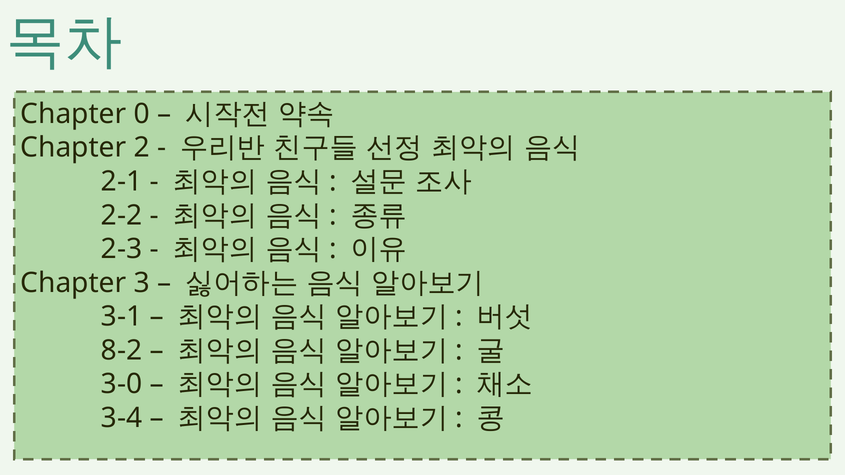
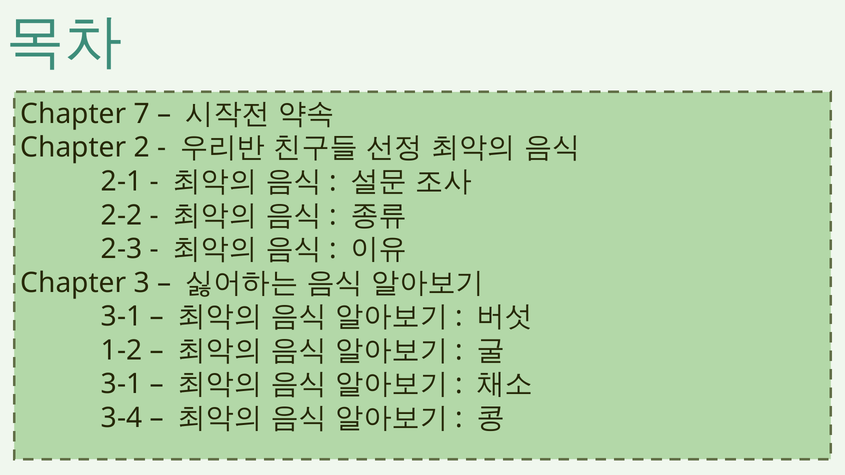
0: 0 -> 7 (142, 114)
8-2: 8-2 -> 1-2 (122, 351)
3-0: 3-0 -> 3-1 (122, 384)
